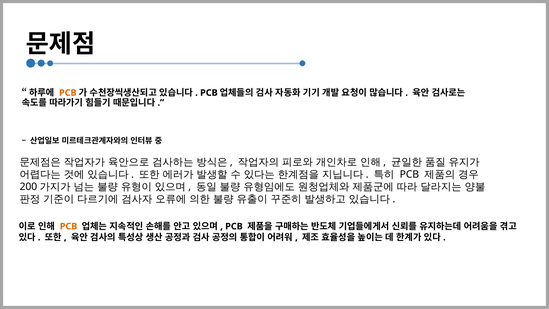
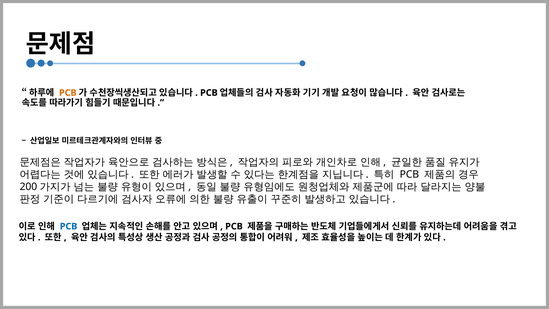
PCB colour: orange -> blue (69, 226)
